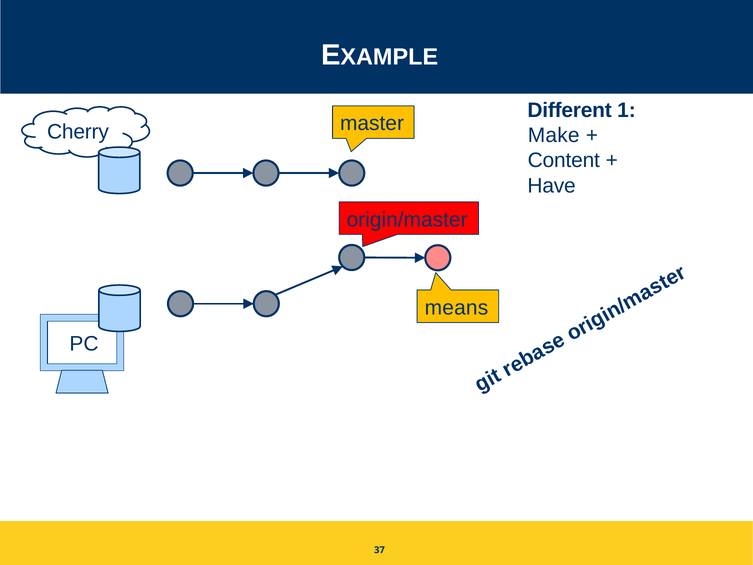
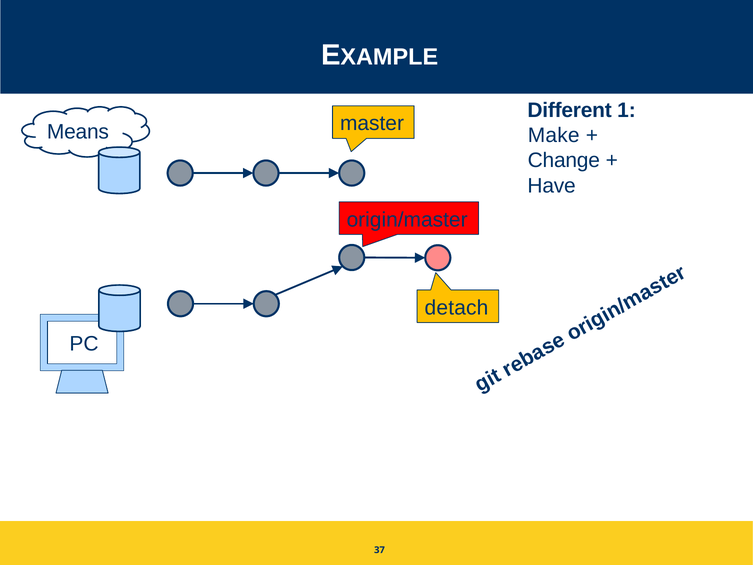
Cherry: Cherry -> Means (78, 132)
Content: Content -> Change (564, 161)
means: means -> detach (456, 308)
